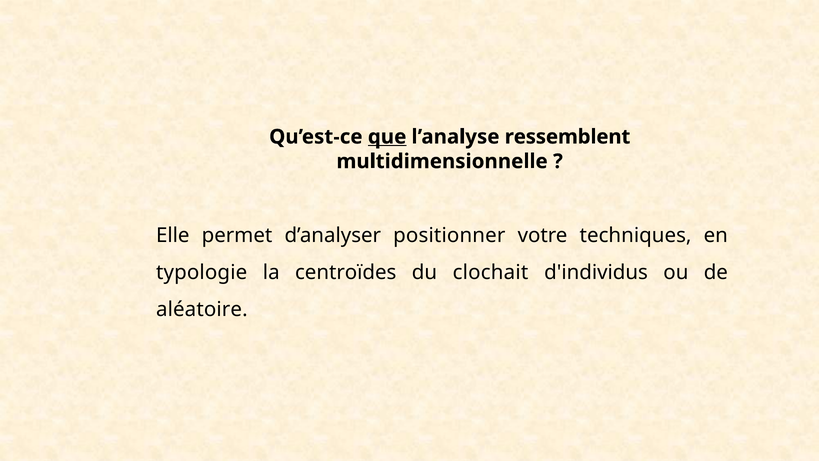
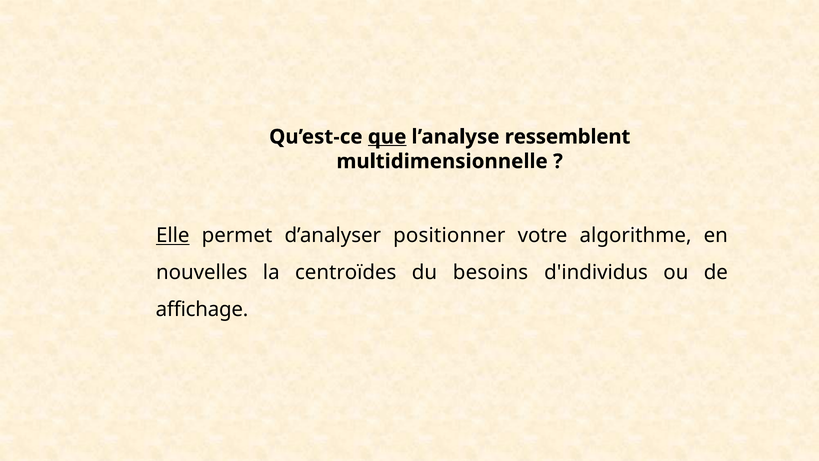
Elle underline: none -> present (173, 235)
techniques: techniques -> algorithme (636, 235)
typologie: typologie -> nouvelles (202, 272)
clochait: clochait -> besoins (491, 272)
aléatoire: aléatoire -> affichage (202, 309)
